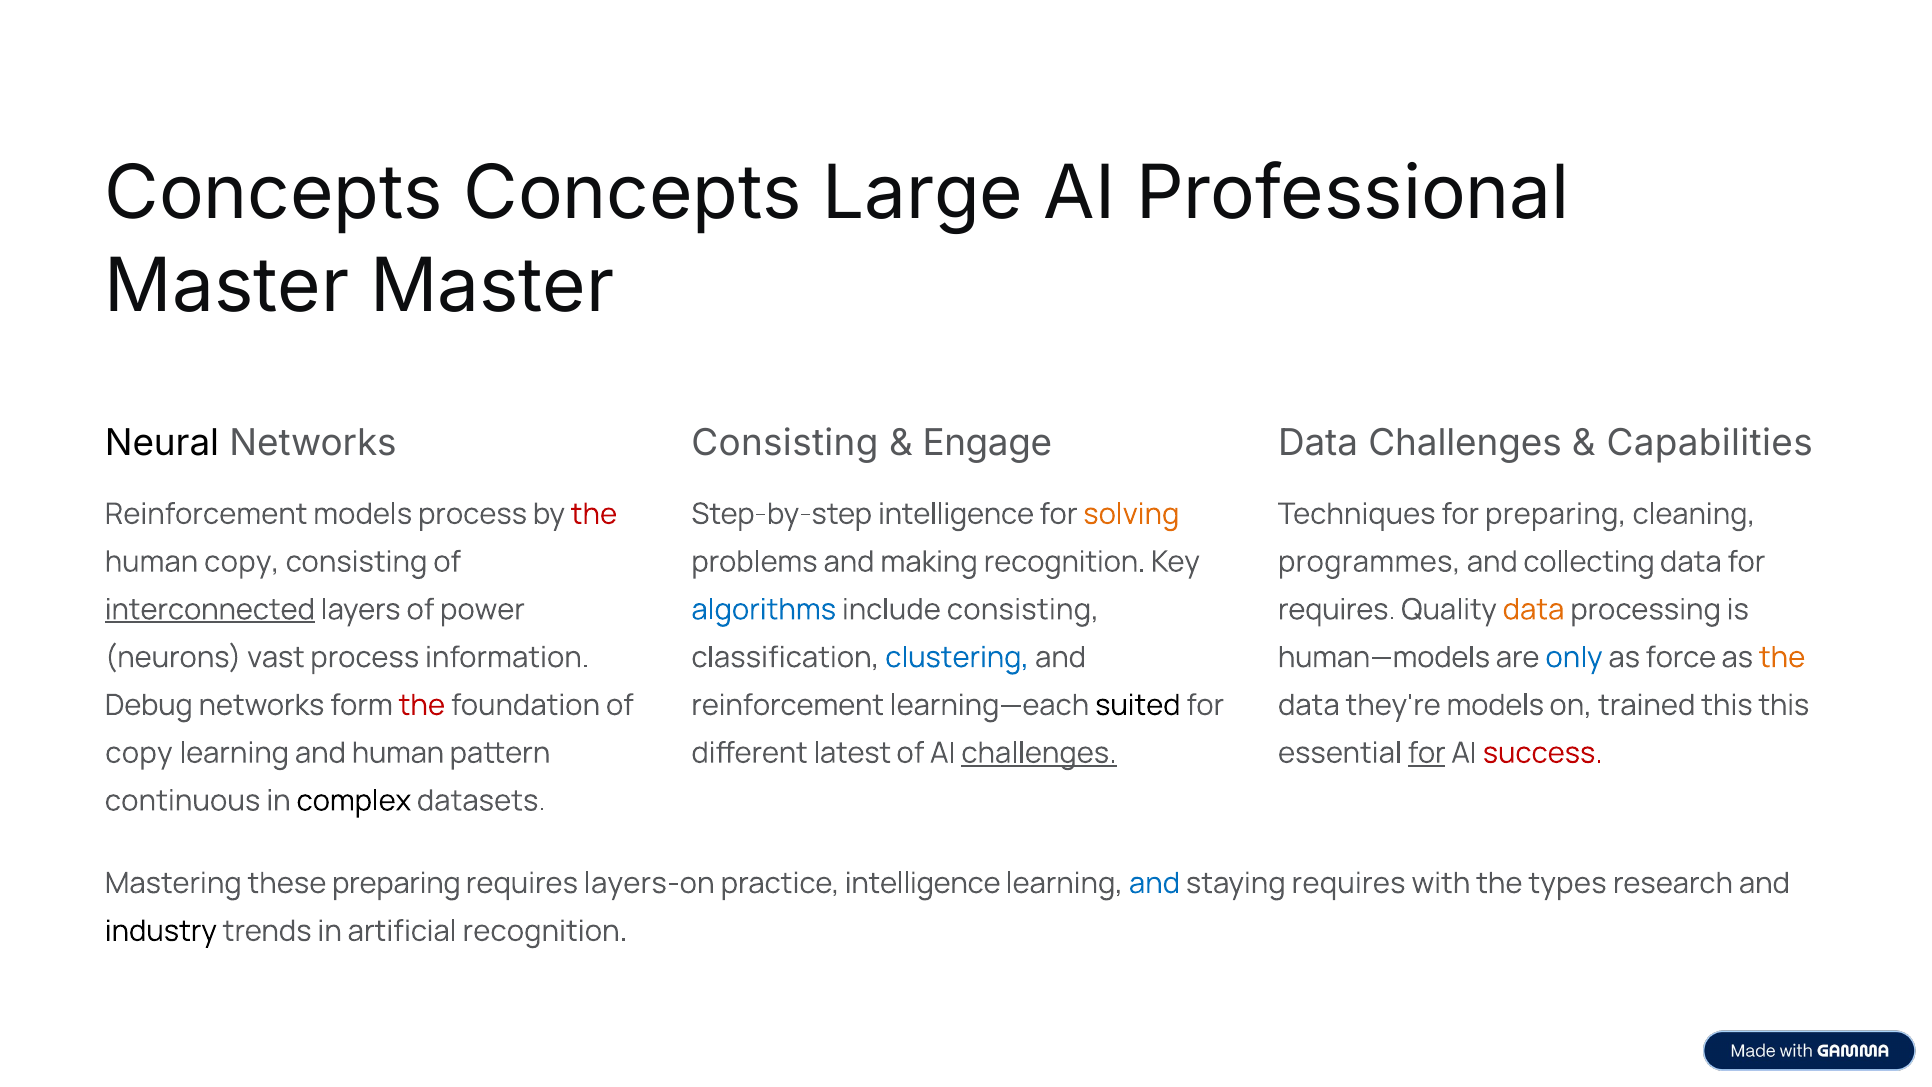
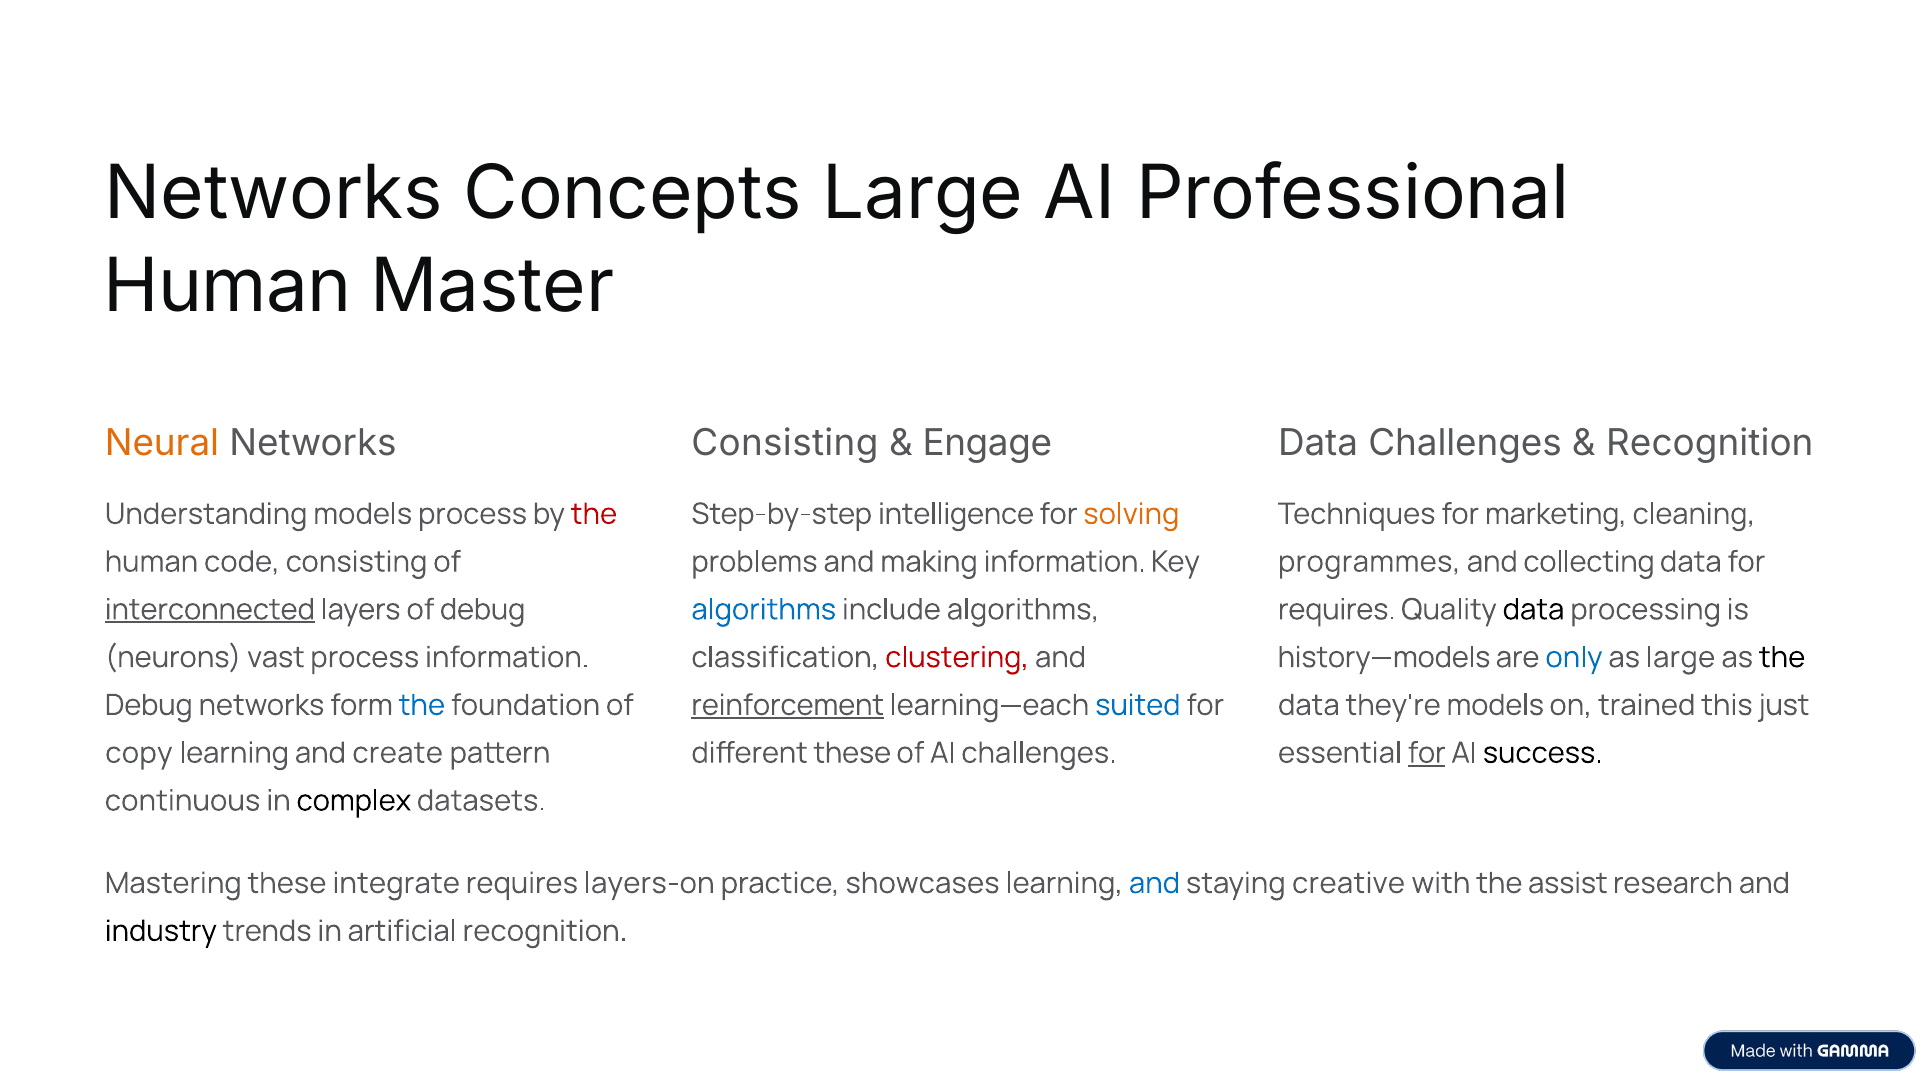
Concepts: Concepts -> Networks (274, 193)
Master: Master -> Human (227, 287)
Neural colour: black -> orange (162, 444)
Capabilities: Capabilities -> Recognition (1710, 444)
Reinforcement: Reinforcement -> Understanding (206, 514)
for preparing: preparing -> marketing (1556, 514)
human copy: copy -> code (242, 562)
making recognition: recognition -> information (1065, 562)
of power: power -> debug (483, 610)
include consisting: consisting -> algorithms (1023, 610)
data colour: orange -> black (1533, 610)
clustering colour: blue -> red (957, 657)
human—models: human—models -> history—models (1384, 657)
as force: force -> large (1681, 657)
the colour: orange -> black (1782, 657)
the colour: red -> blue (422, 705)
reinforcement underline: none -> present (788, 705)
suited colour: black -> blue (1138, 705)
this this: this -> just (1784, 705)
and human: human -> create (398, 753)
different latest: latest -> these (852, 753)
challenges underline: present -> none (1039, 753)
success colour: red -> black (1543, 753)
these preparing: preparing -> integrate (396, 883)
practice intelligence: intelligence -> showcases (923, 883)
staying requires: requires -> creative (1349, 883)
types: types -> assist (1568, 883)
